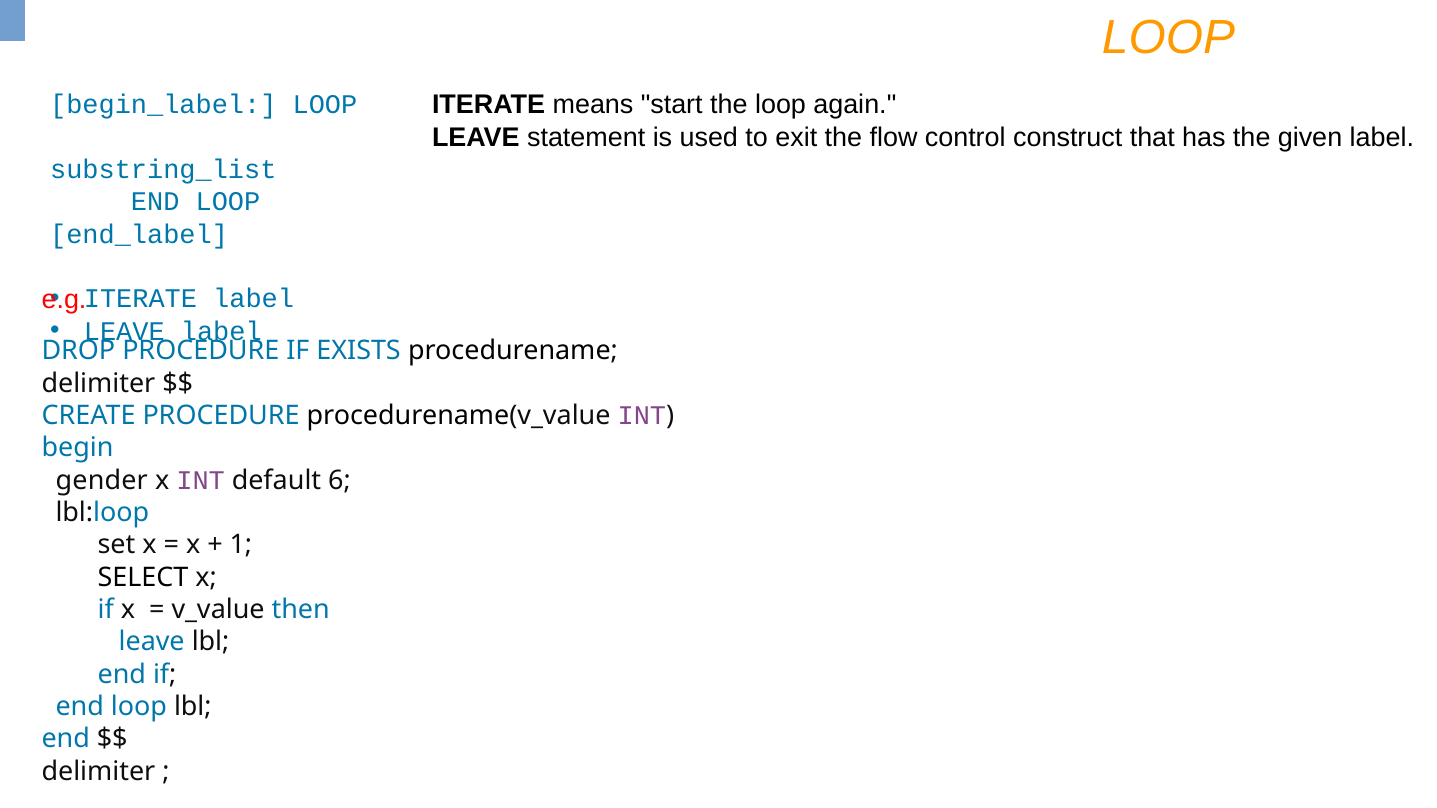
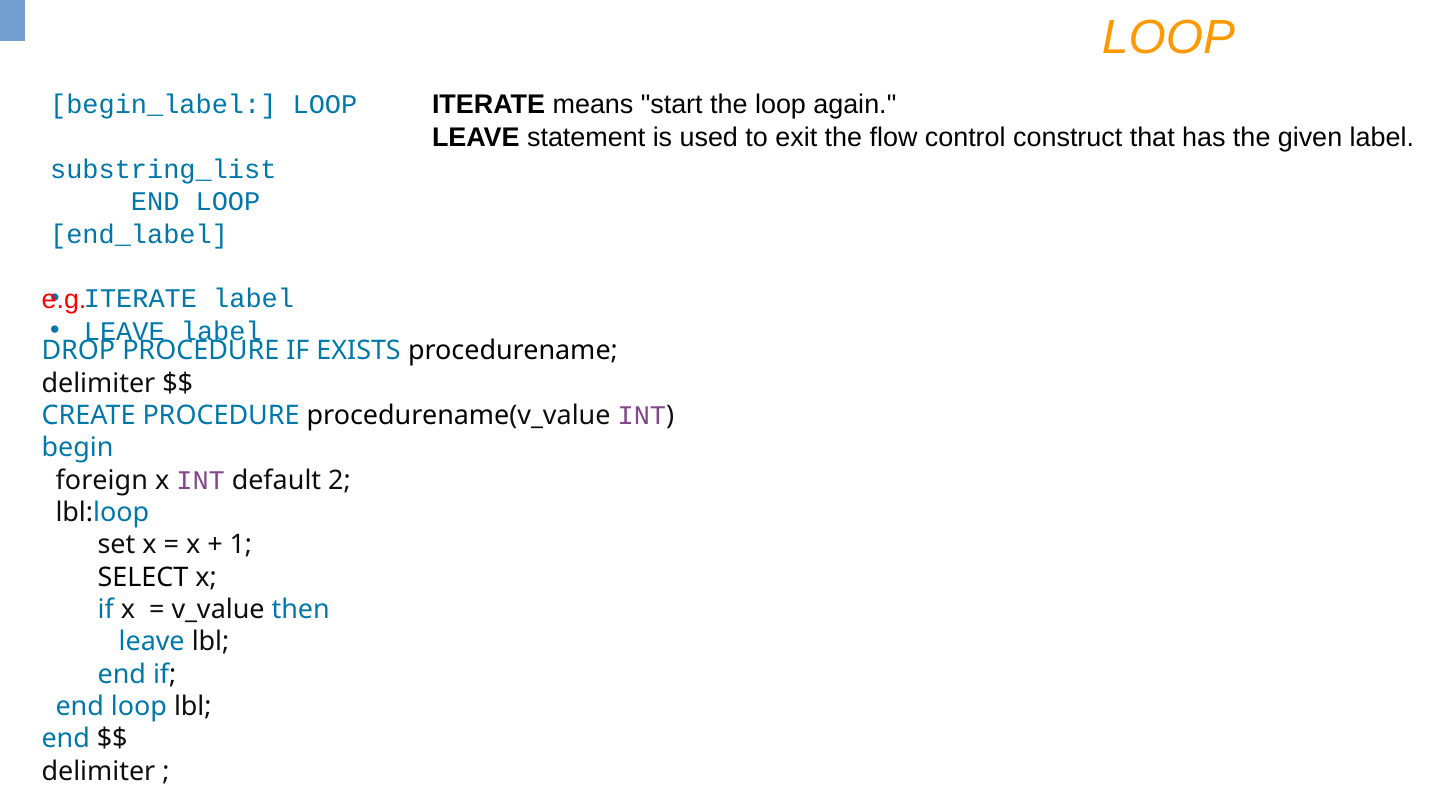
gender: gender -> foreign (102, 480)
6: 6 -> 2 (339, 480)
